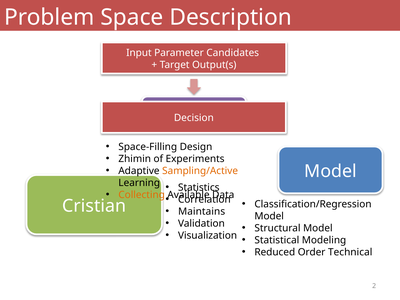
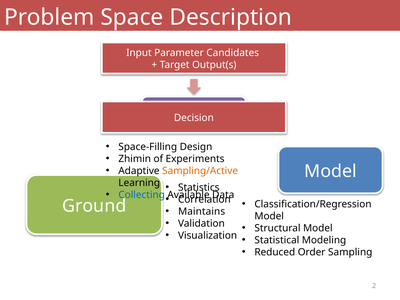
Collecting colour: orange -> blue (142, 195)
Cristian: Cristian -> Ground (94, 206)
Technical: Technical -> Sampling (350, 252)
